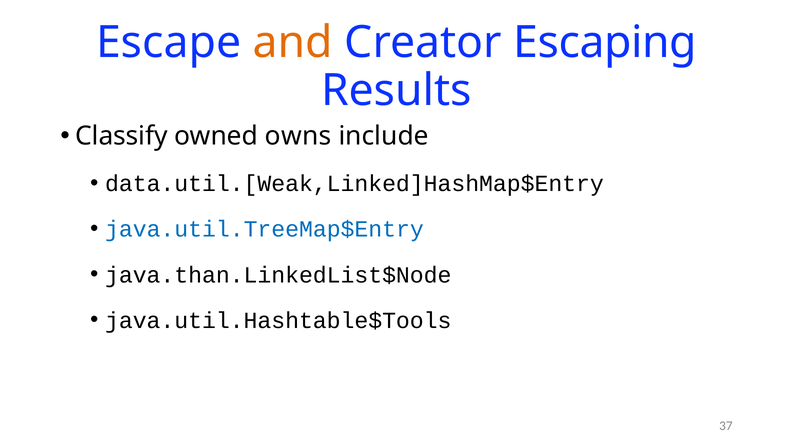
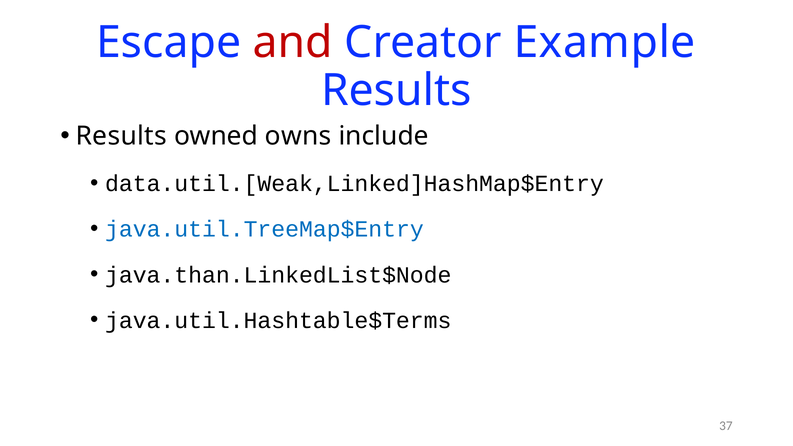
and colour: orange -> red (293, 42)
Escaping: Escaping -> Example (605, 42)
Classify: Classify -> Results (121, 136)
java.util.Hashtable$Tools: java.util.Hashtable$Tools -> java.util.Hashtable$Terms (278, 321)
